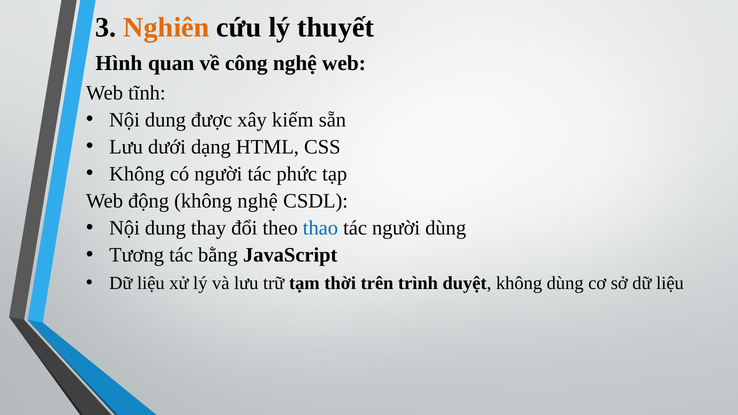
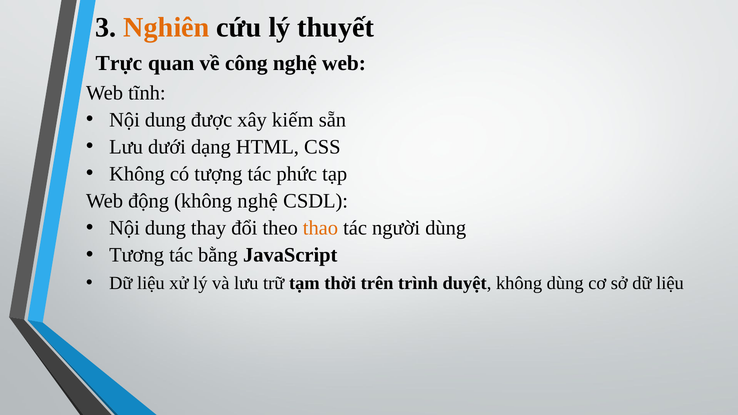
Hình: Hình -> Trực (119, 63)
có người: người -> tượng (218, 174)
thao colour: blue -> orange (320, 228)
